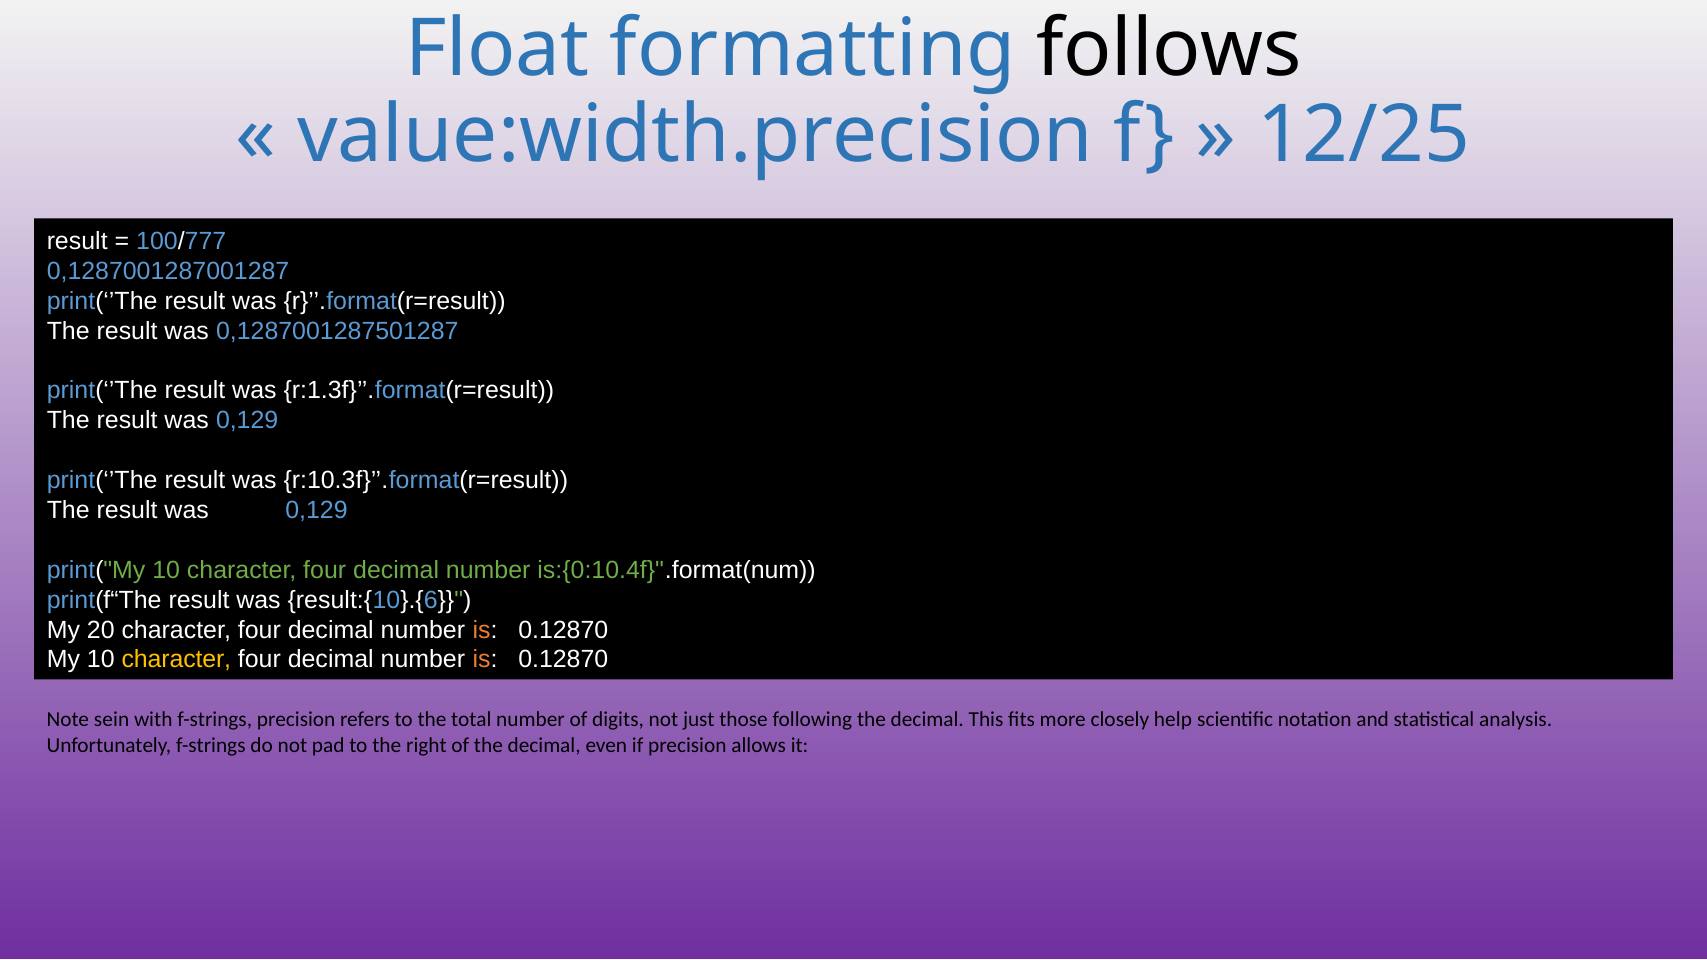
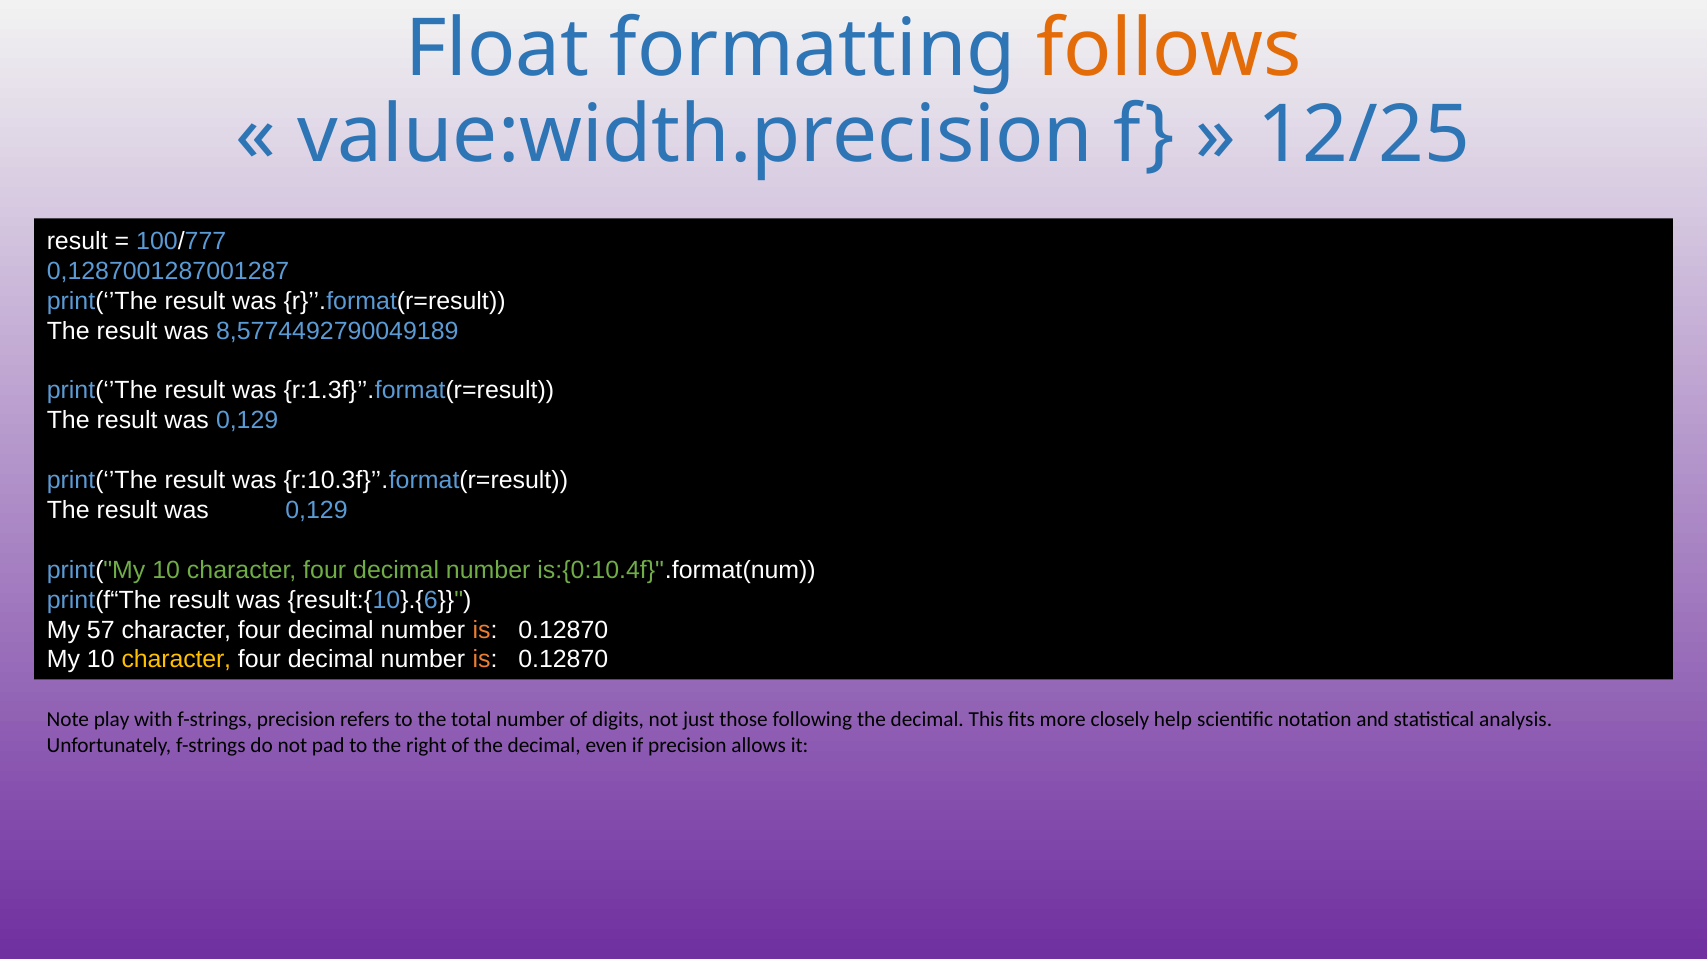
follows colour: black -> orange (1169, 49)
0,1287001287501287: 0,1287001287501287 -> 8,5774492790049189 (337, 331)
20: 20 -> 57 (101, 630)
sein: sein -> play (112, 720)
